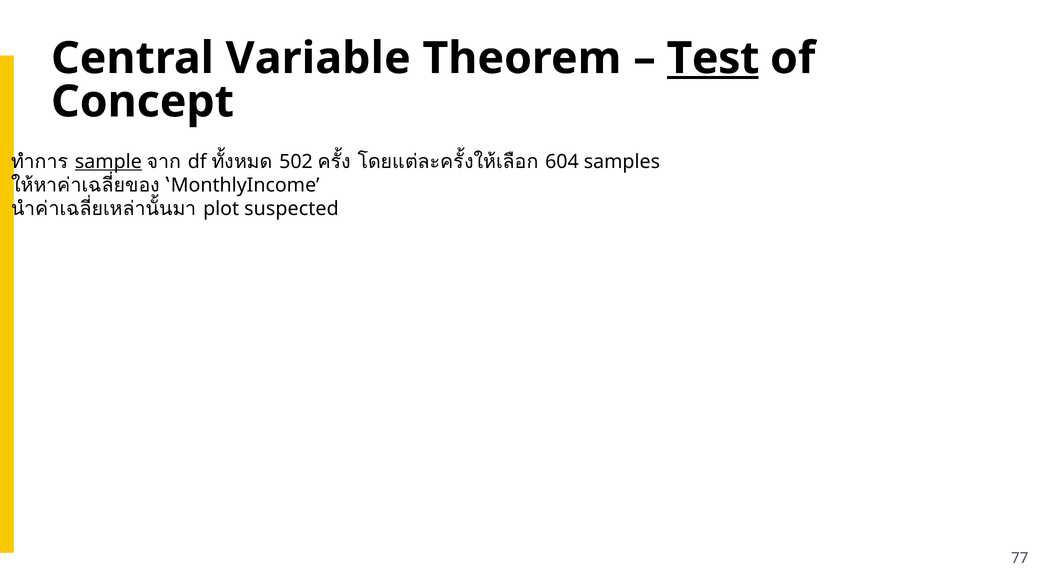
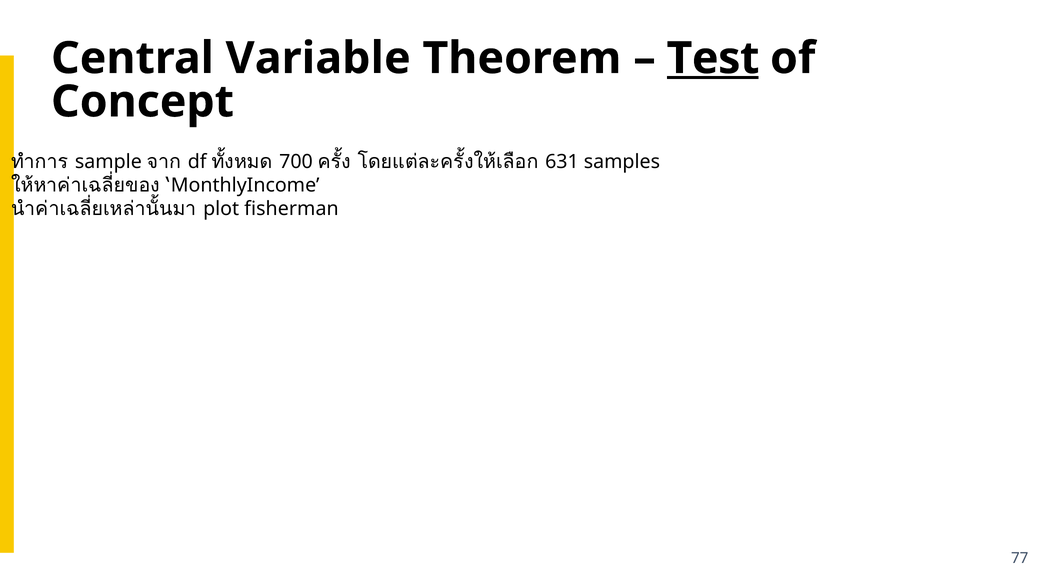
sample underline: present -> none (108, 162)
502: 502 -> 700 (296, 162)
604: 604 -> 631 (562, 162)
suspected: suspected -> fisherman (291, 209)
